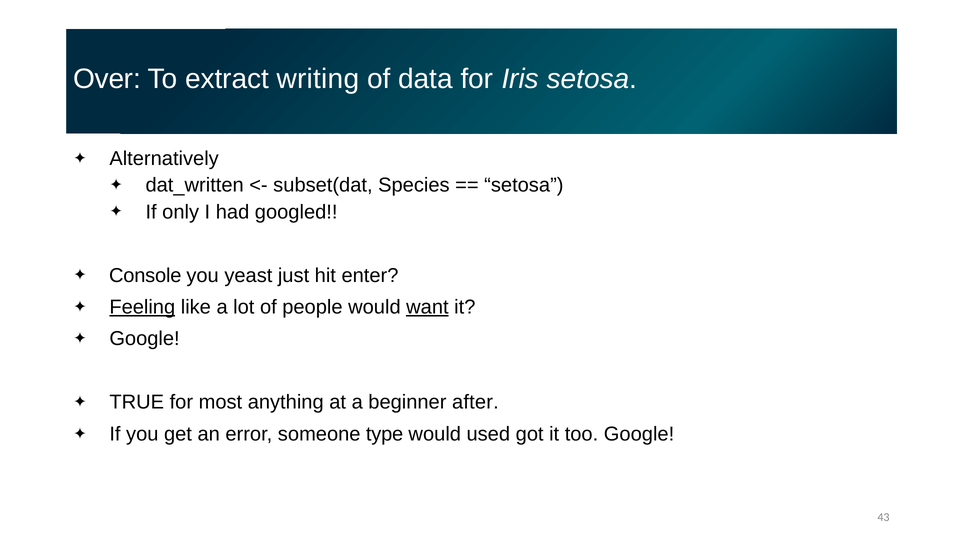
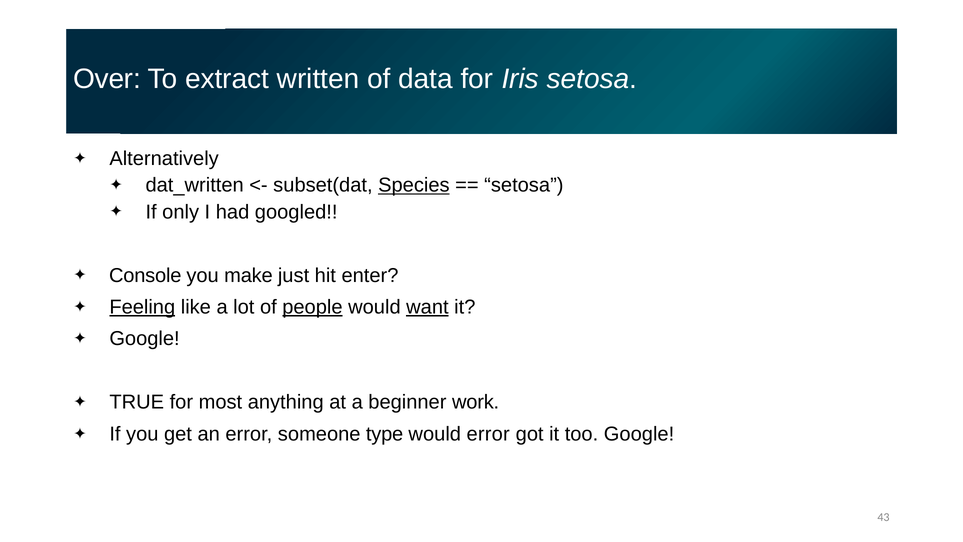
writing: writing -> written (318, 79)
Species underline: none -> present (414, 185)
yeast: yeast -> make (248, 275)
people underline: none -> present (312, 307)
after: after -> work (476, 402)
would used: used -> error (488, 434)
